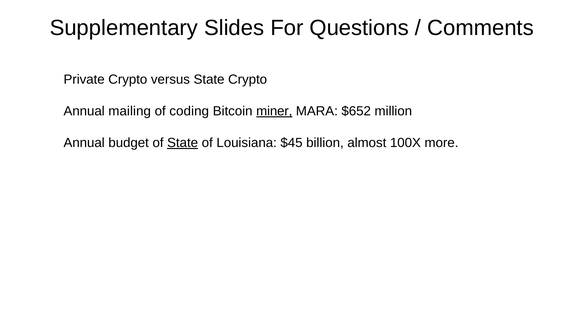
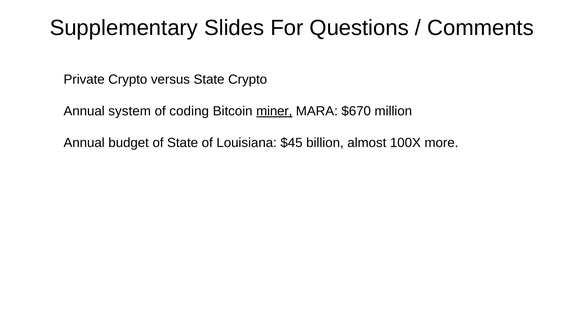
mailing: mailing -> system (130, 111)
$652: $652 -> $670 (356, 111)
State underline: present -> none (183, 143)
